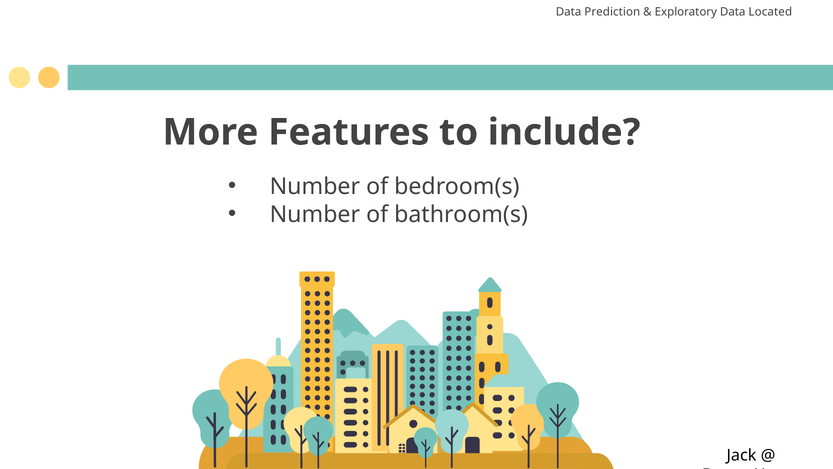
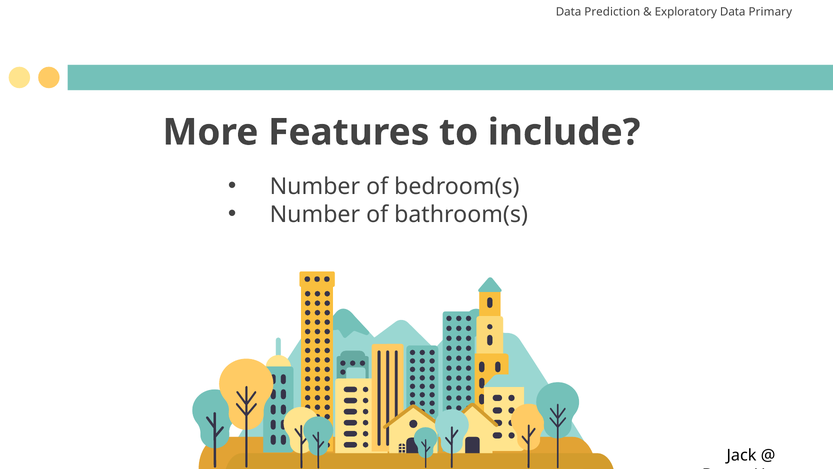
Located: Located -> Primary (770, 12)
